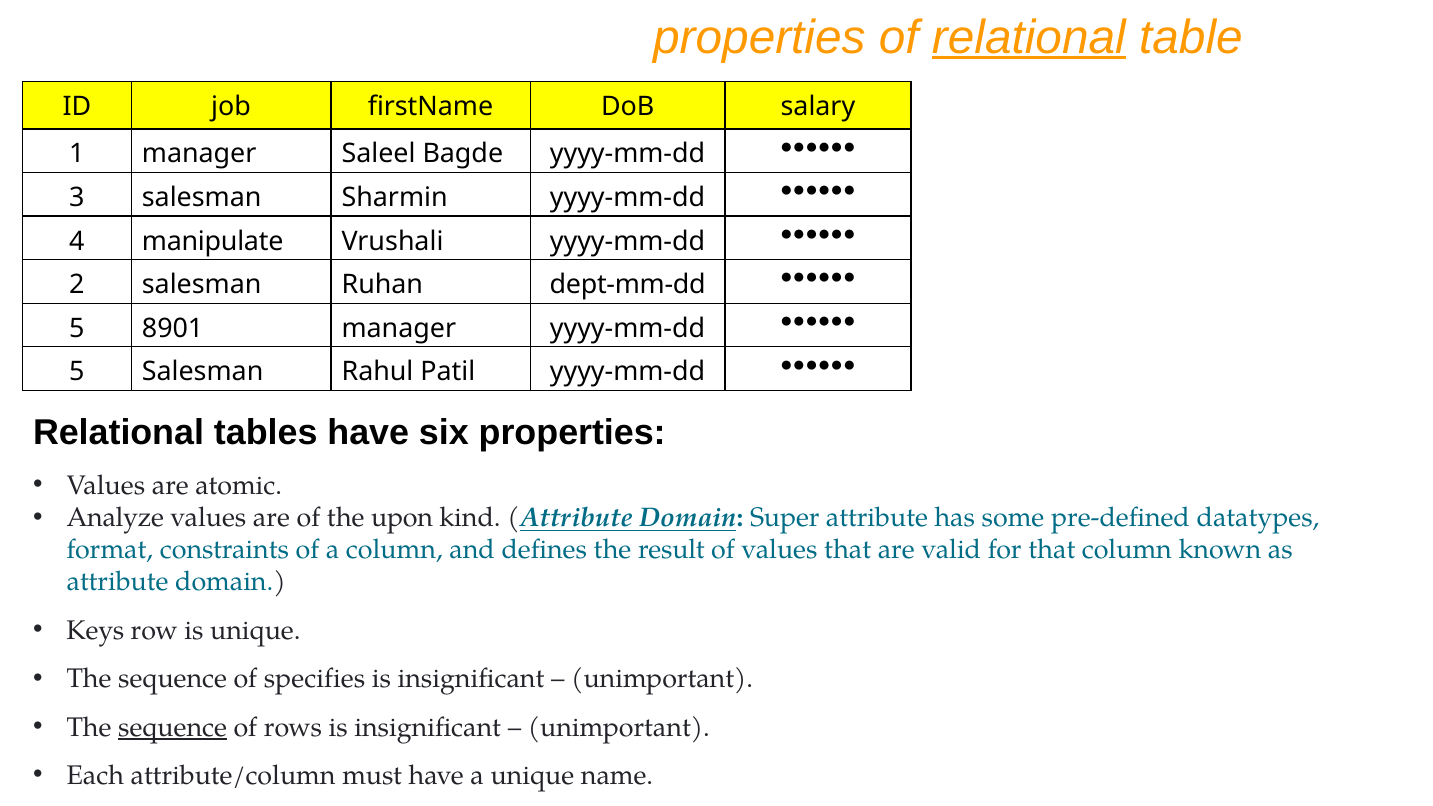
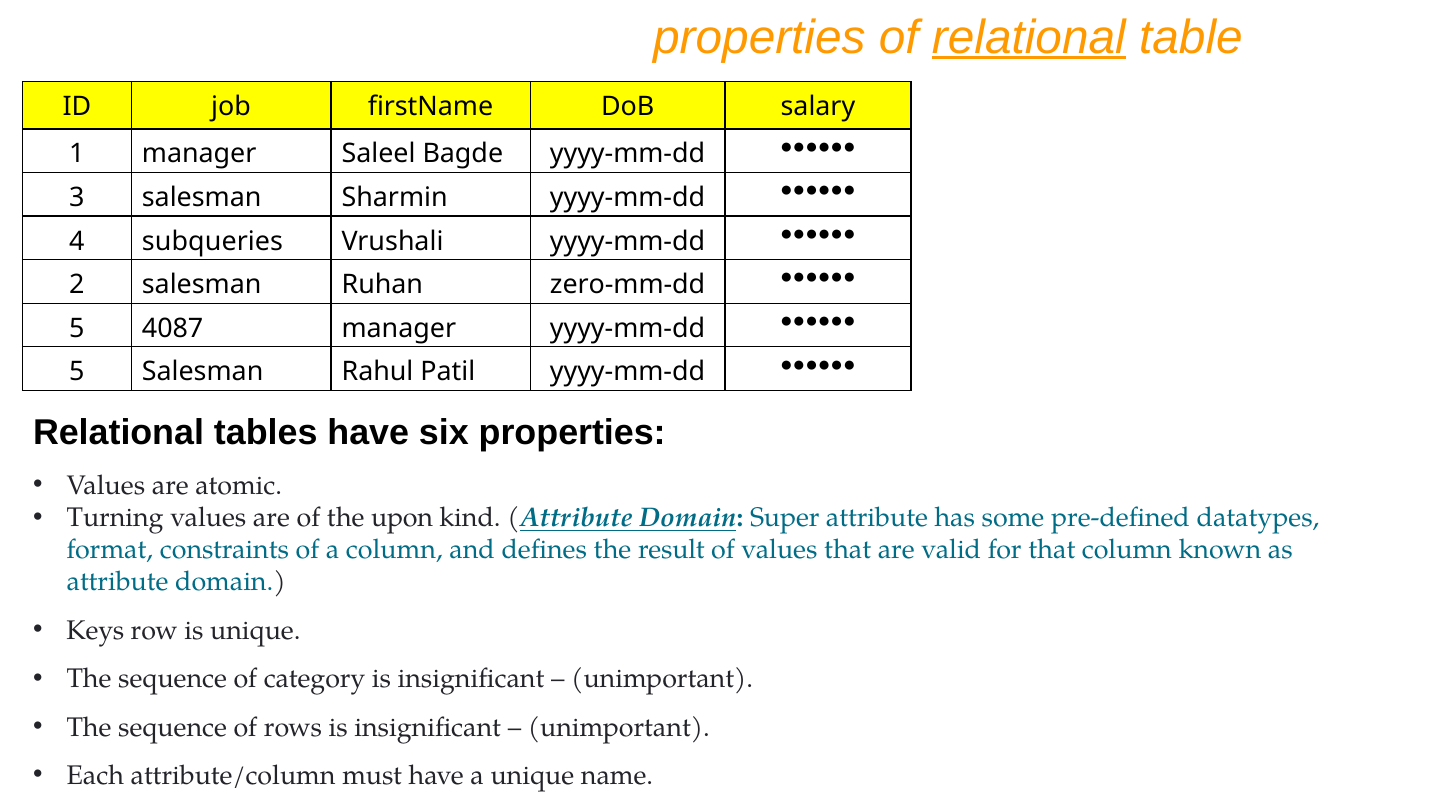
manipulate: manipulate -> subqueries (213, 241)
dept-mm-dd: dept-mm-dd -> zero-mm-dd (628, 285)
8901: 8901 -> 4087 (173, 328)
Analyze: Analyze -> Turning (115, 518)
specifies: specifies -> category (315, 679)
sequence underline: present -> none (173, 727)
